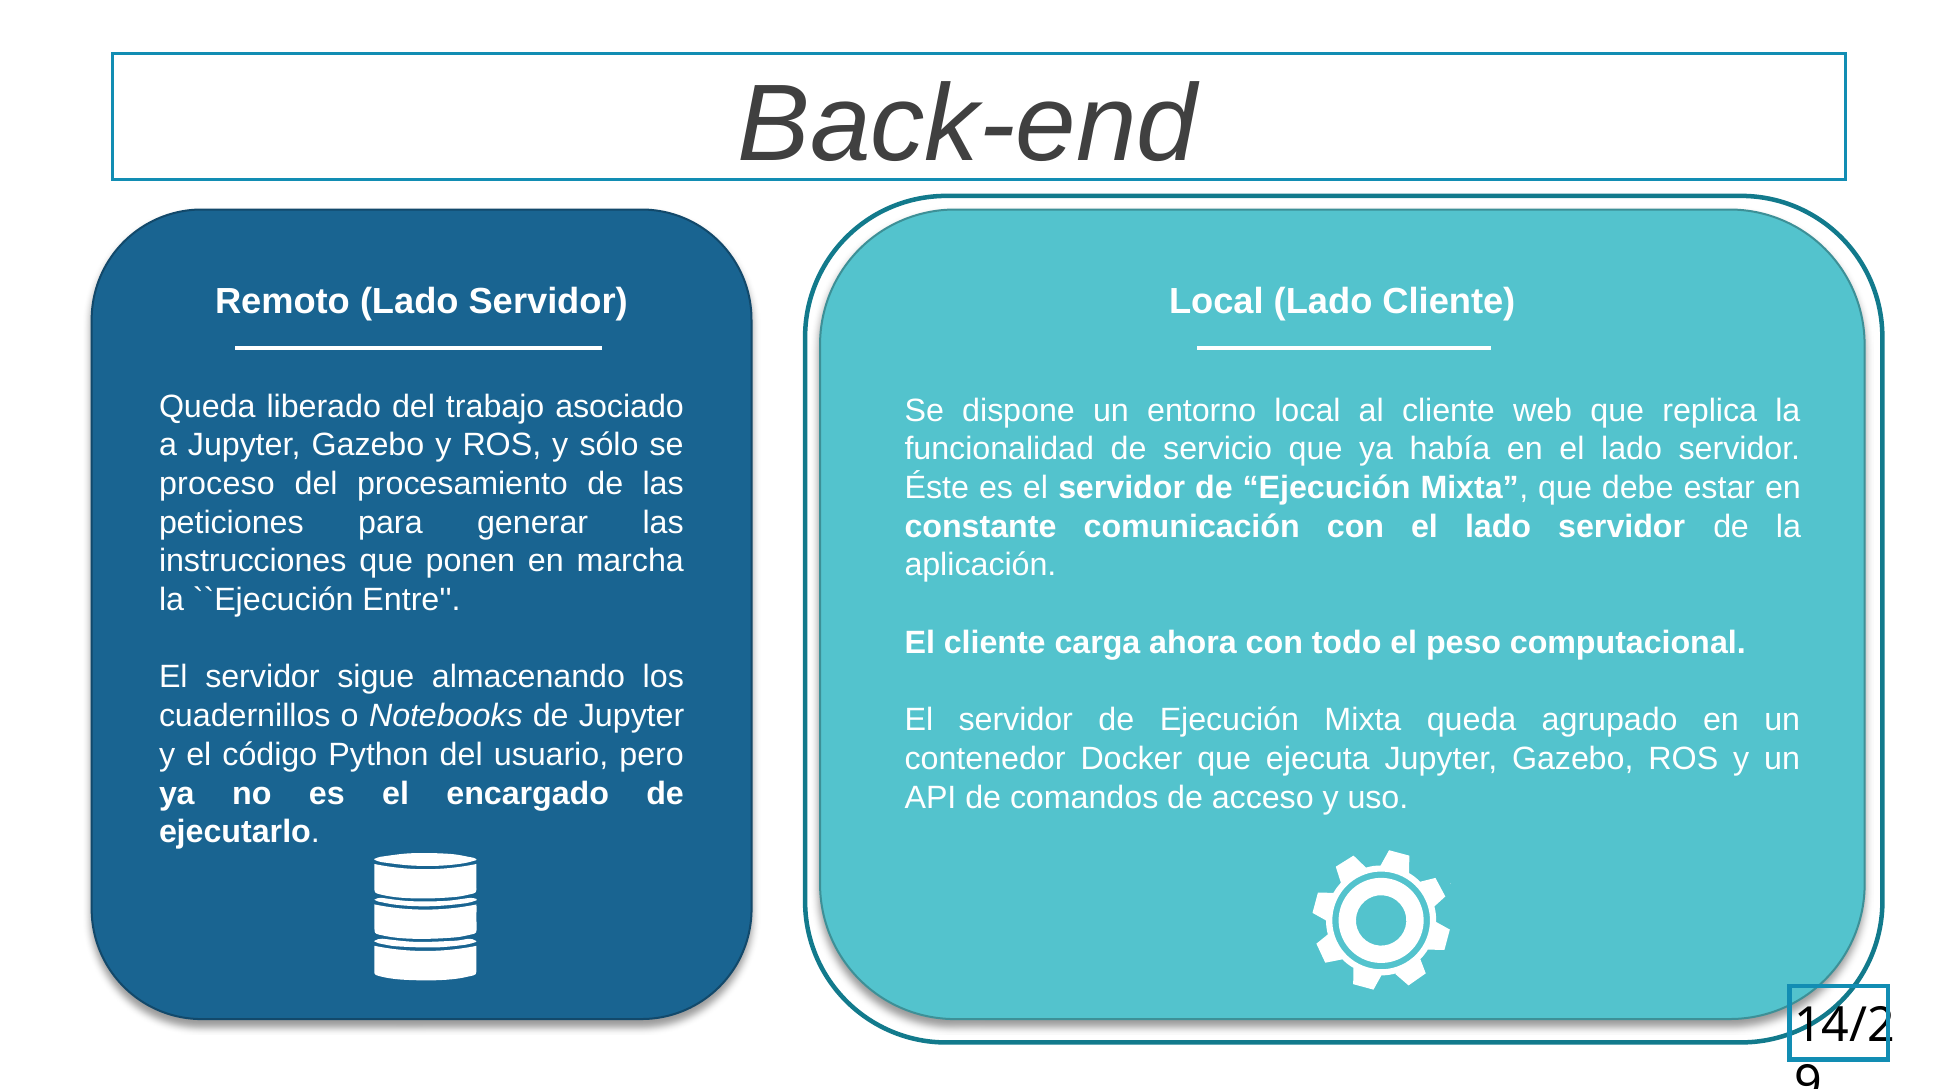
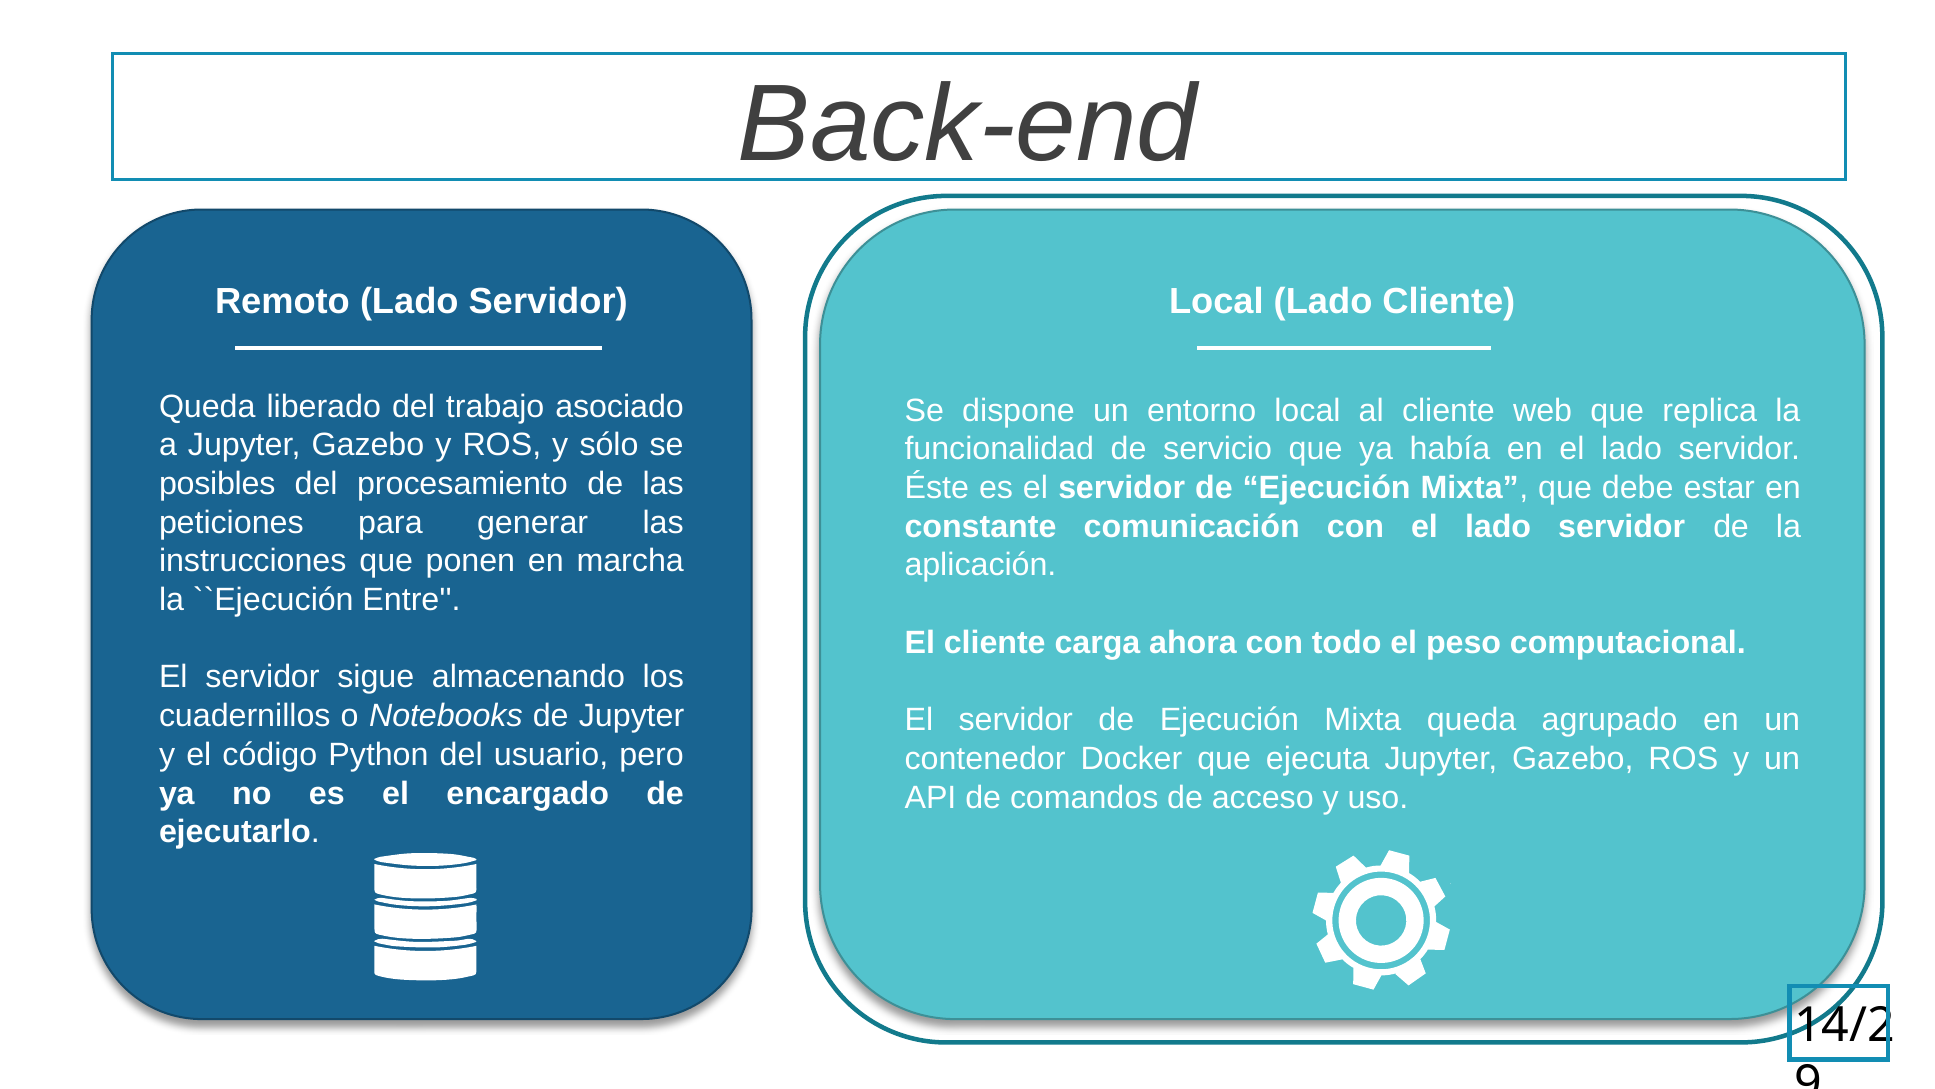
proceso: proceso -> posibles (217, 484)
